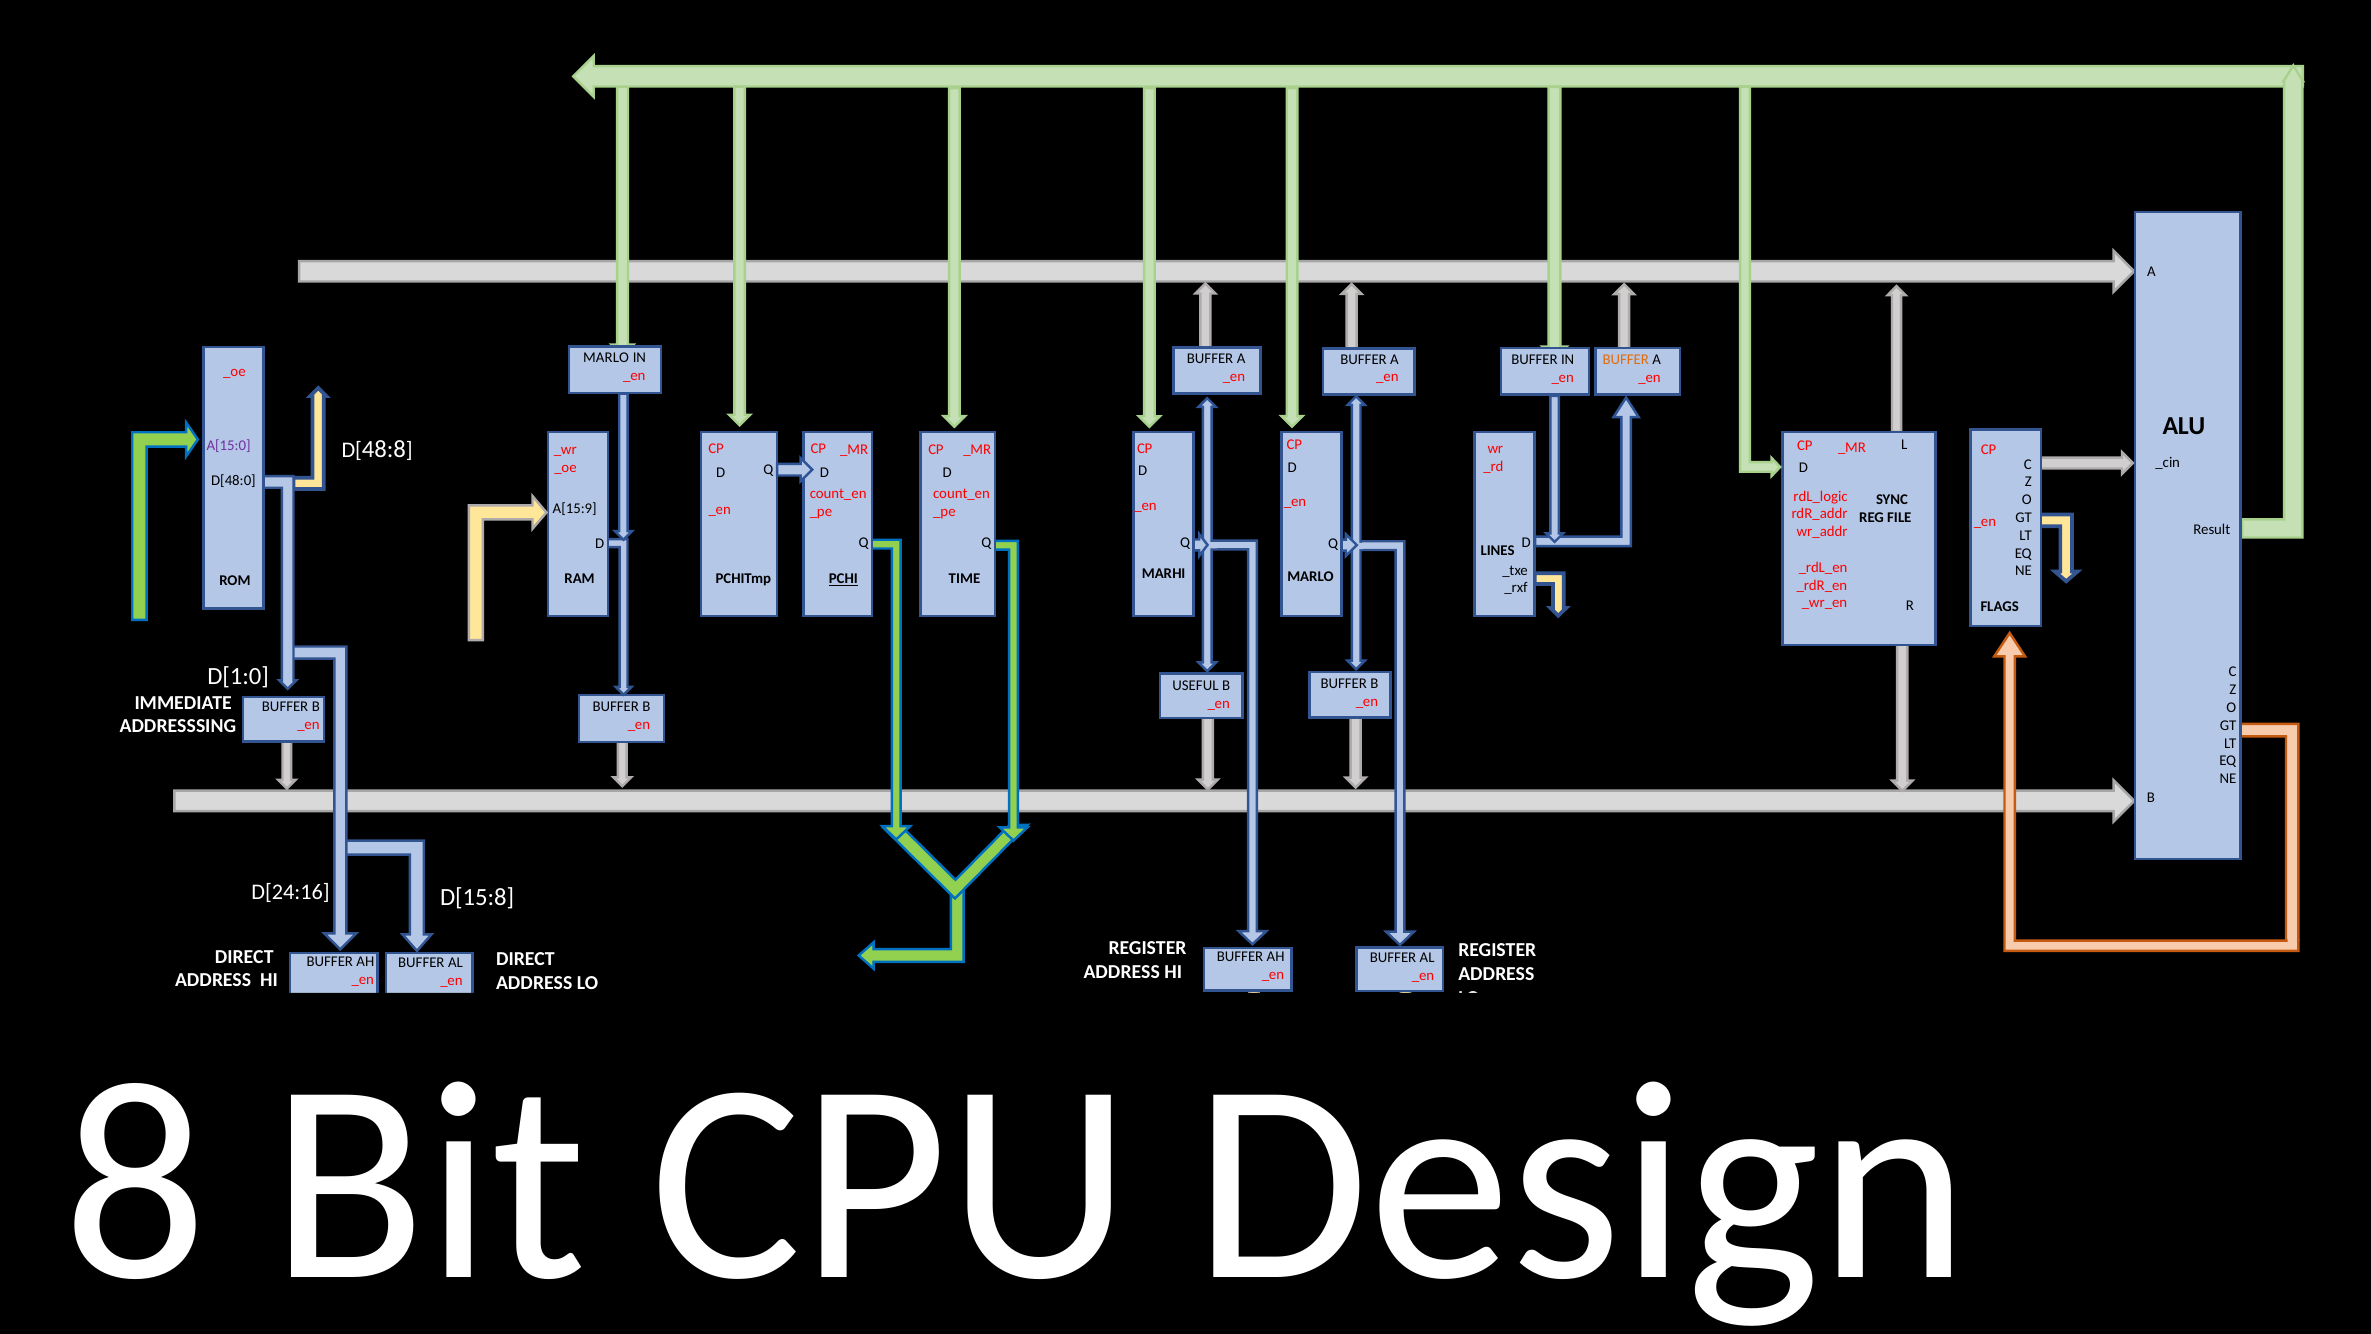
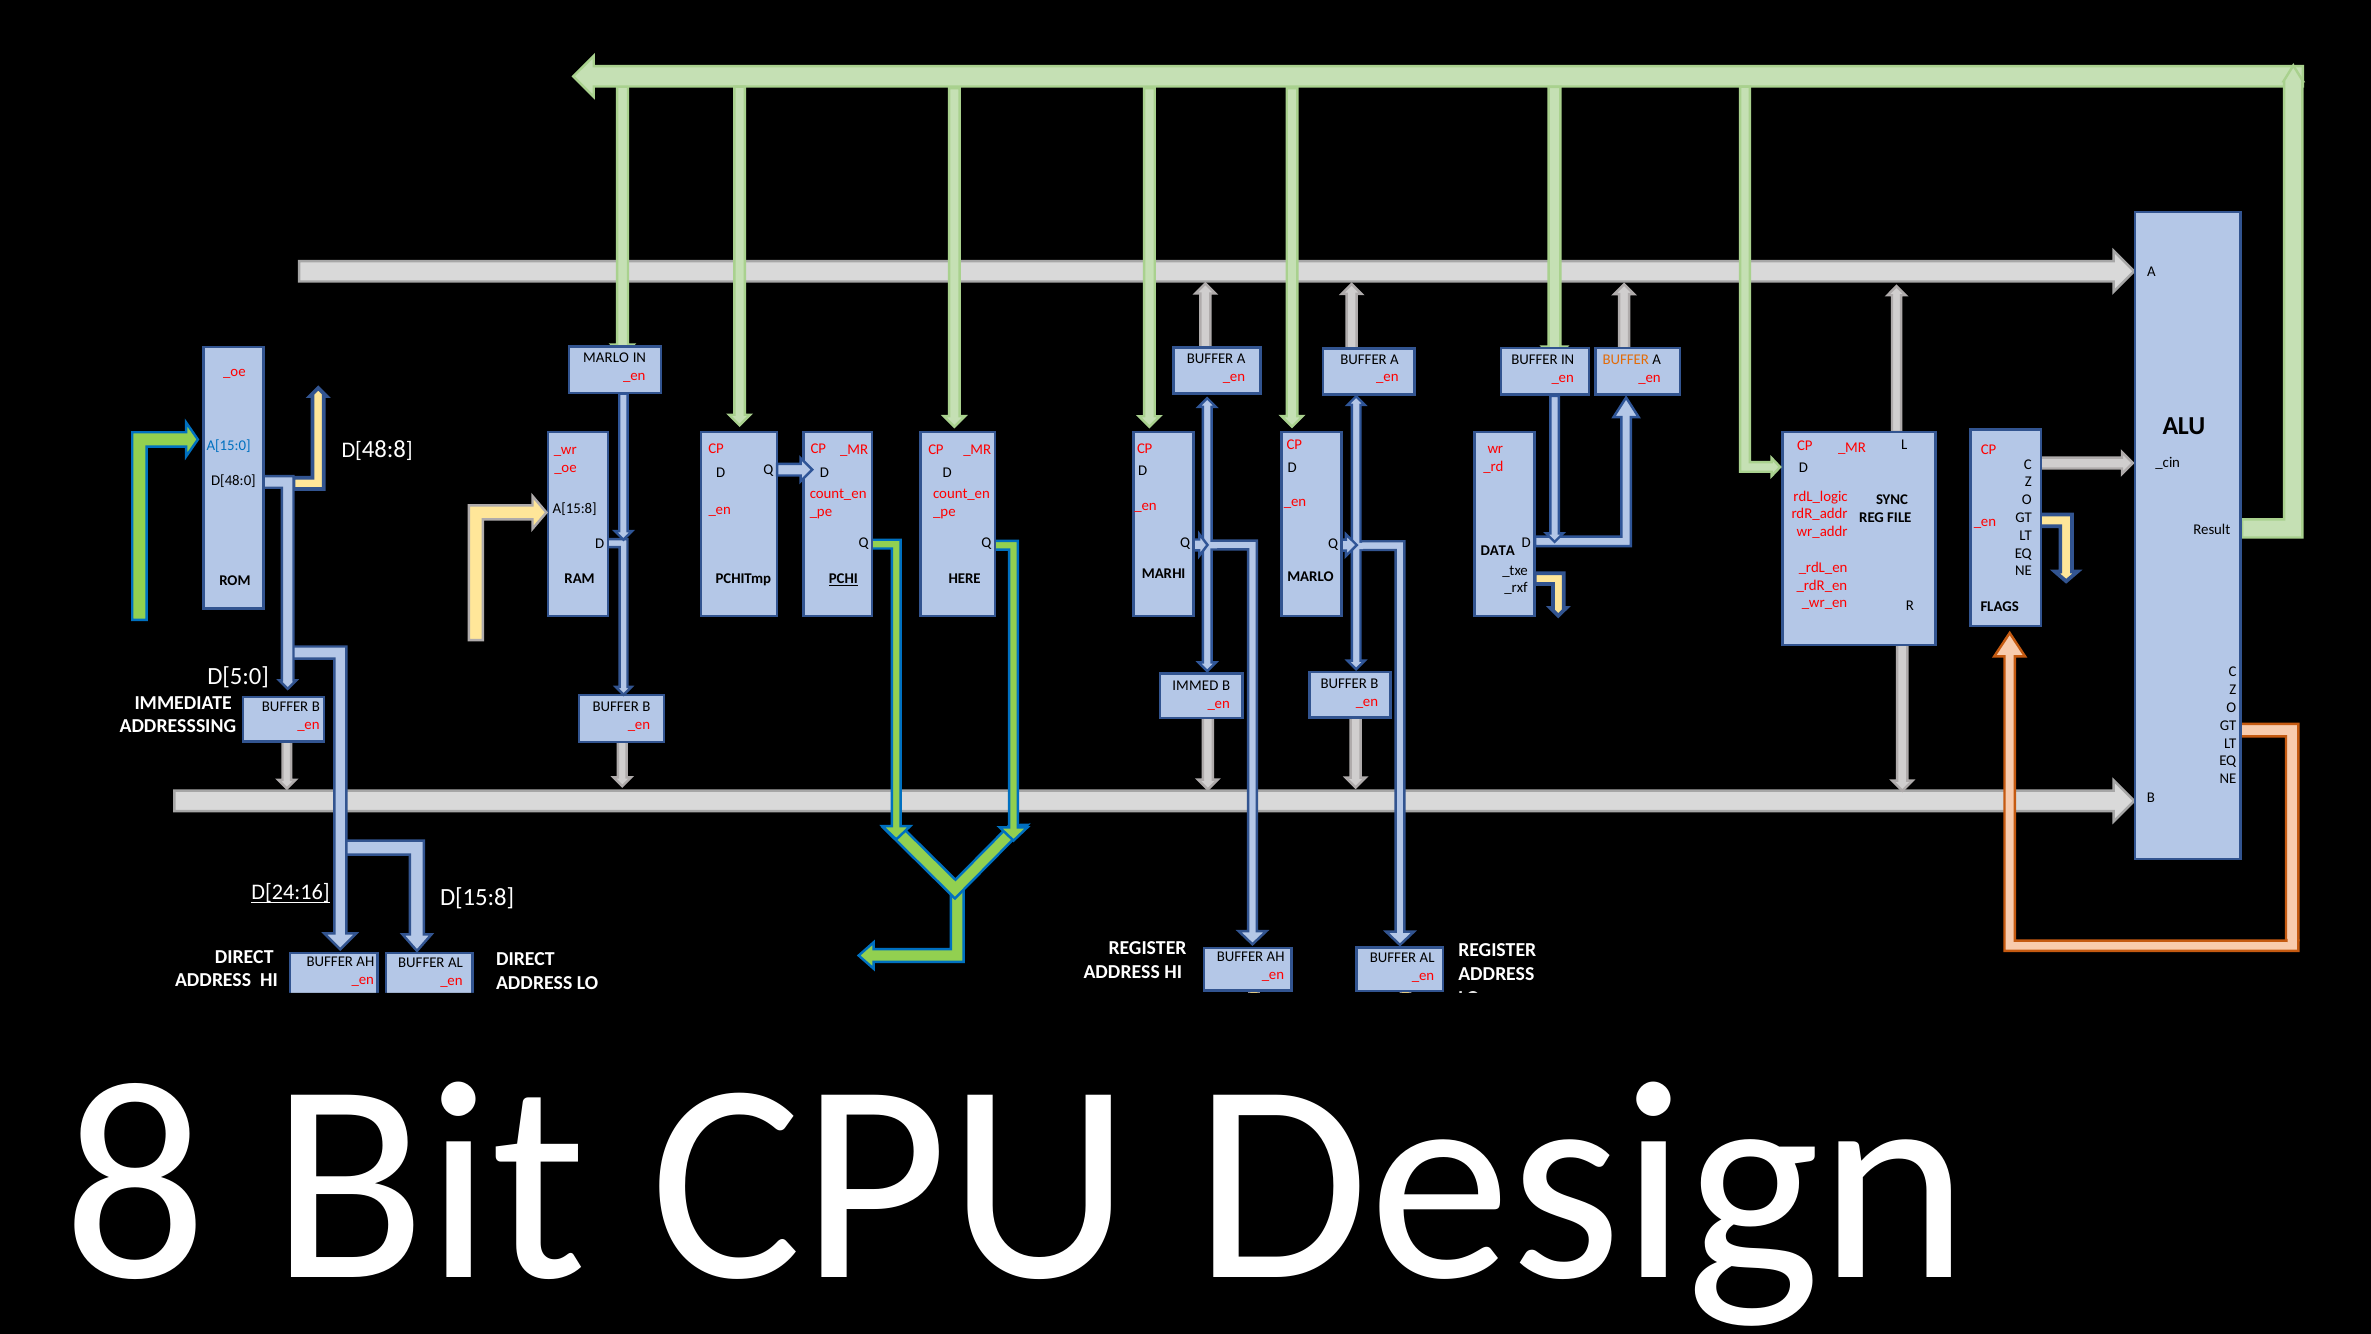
A[15:0 colour: purple -> blue (229, 445)
A[15:9: A[15:9 -> A[15:8 (575, 509)
LINES: LINES -> DATA (1498, 551)
TIME: TIME -> HERE (965, 579)
D[1:0: D[1:0 -> D[5:0 (238, 676)
USEFUL: USEFUL -> IMMED (1195, 685)
D[24:16 underline: none -> present (290, 892)
